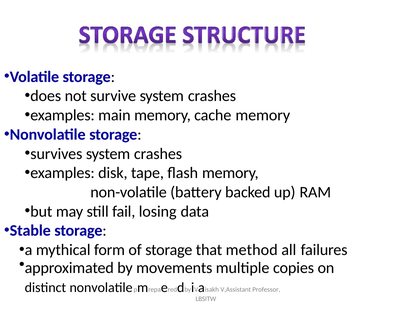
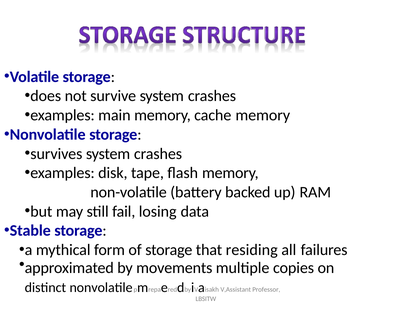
method: method -> residing (252, 250)
